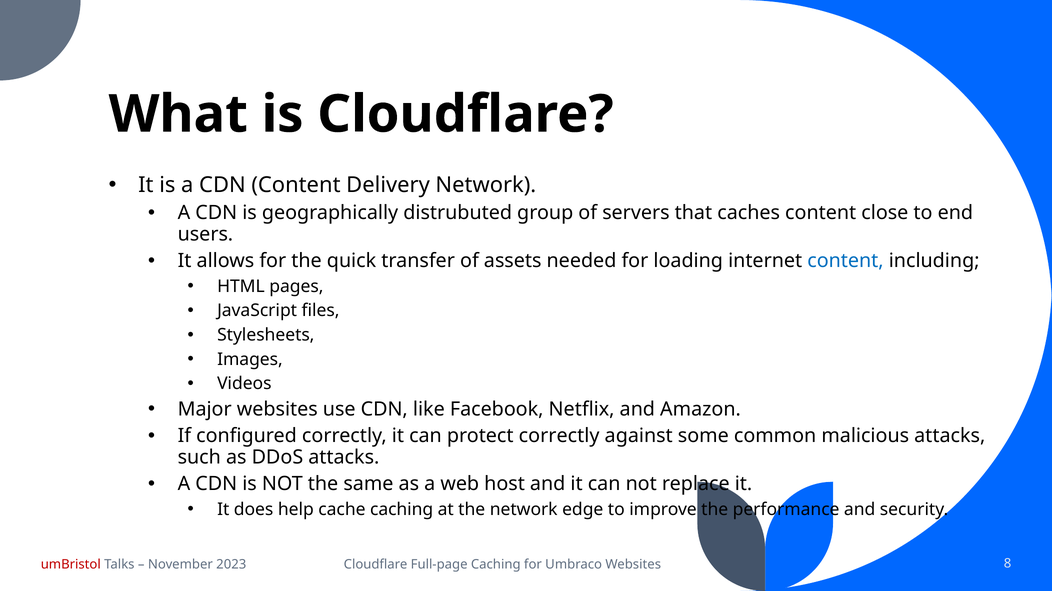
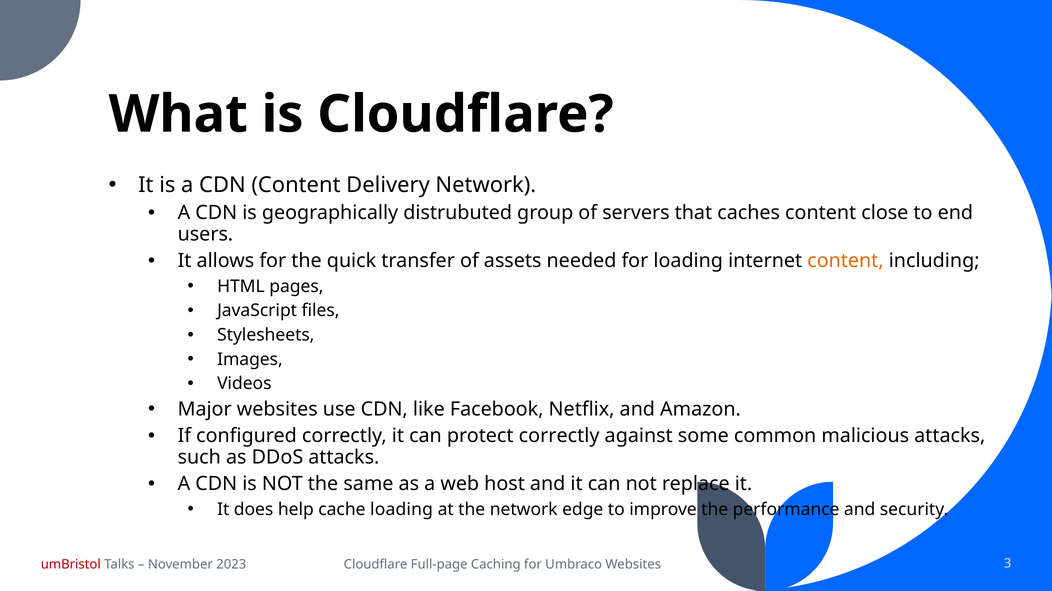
content colour: blue -> orange (845, 261)
cache caching: caching -> loading (402, 510)
8: 8 -> 3 (1008, 564)
